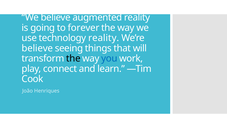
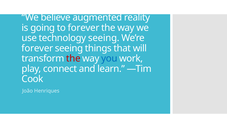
technology reality: reality -> seeing (104, 38)
believe: believe -> forever (37, 48)
the colour: black -> red (73, 58)
